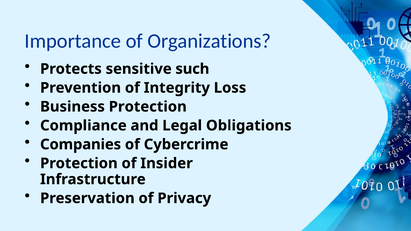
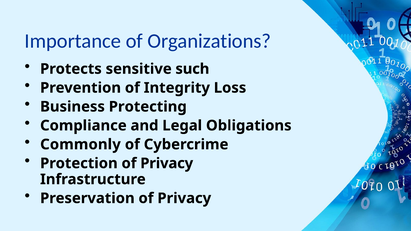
Business Protection: Protection -> Protecting (148, 107)
Companies: Companies -> Commonly (80, 145)
Protection of Insider: Insider -> Privacy (167, 163)
